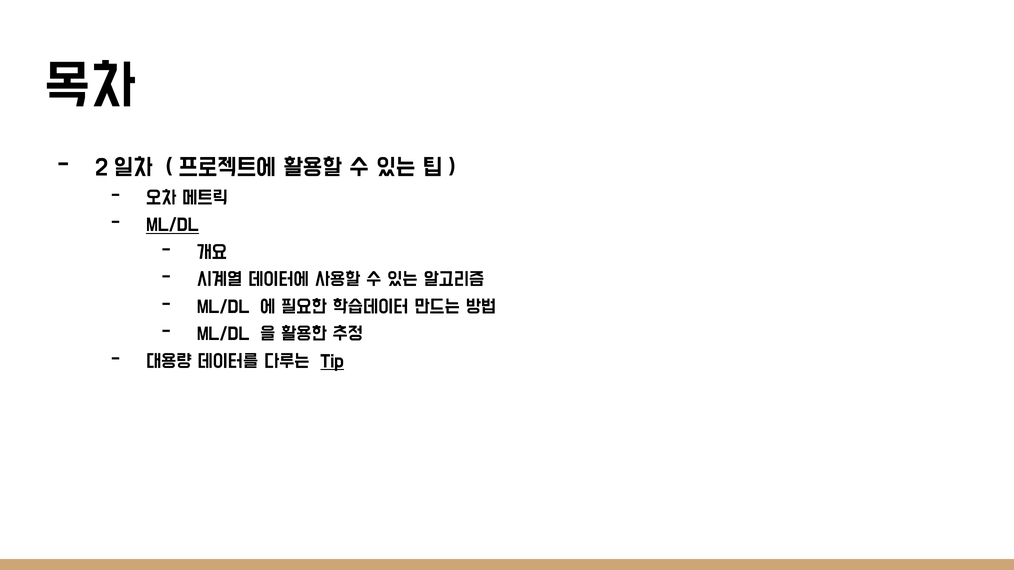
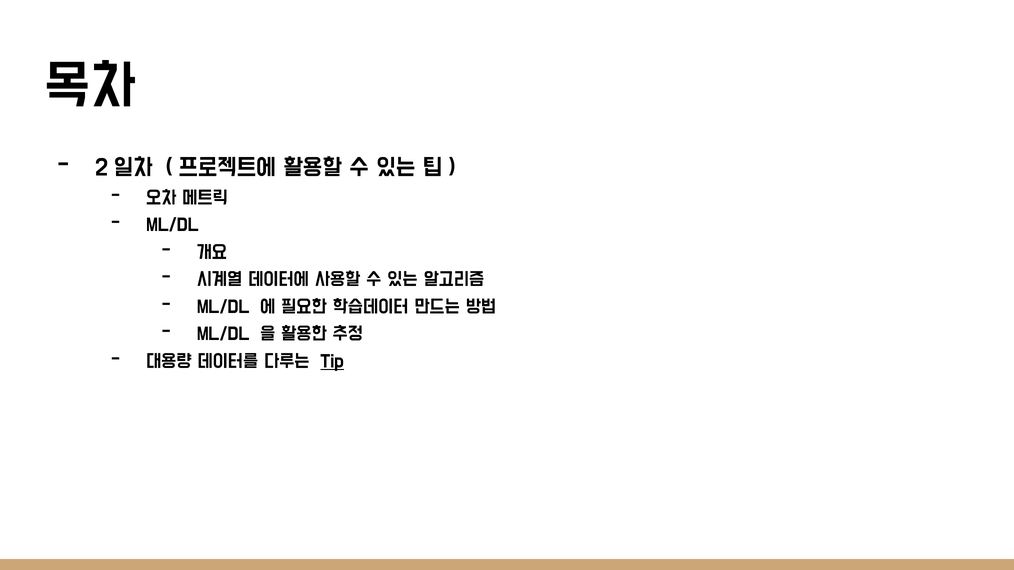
ML/DL underline: present -> none (172, 225)
